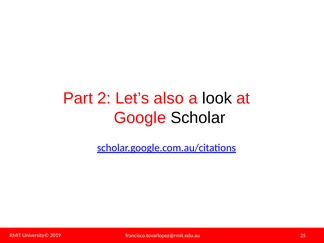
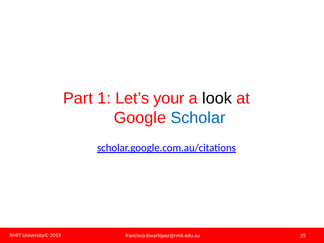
2: 2 -> 1 (104, 98)
also: also -> your (169, 98)
Scholar colour: black -> blue (198, 118)
